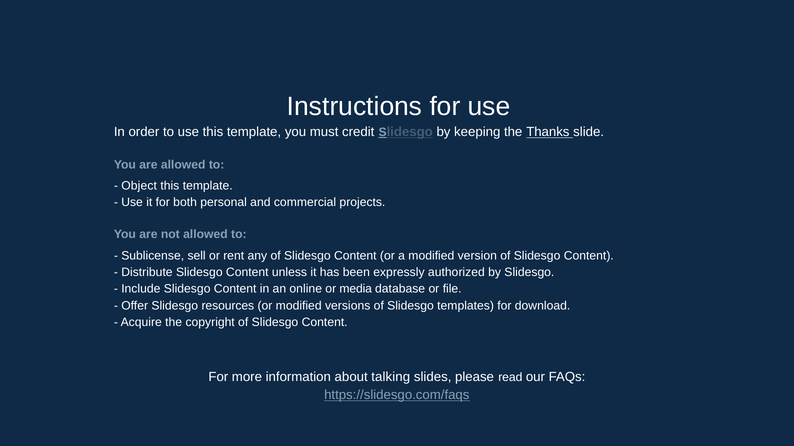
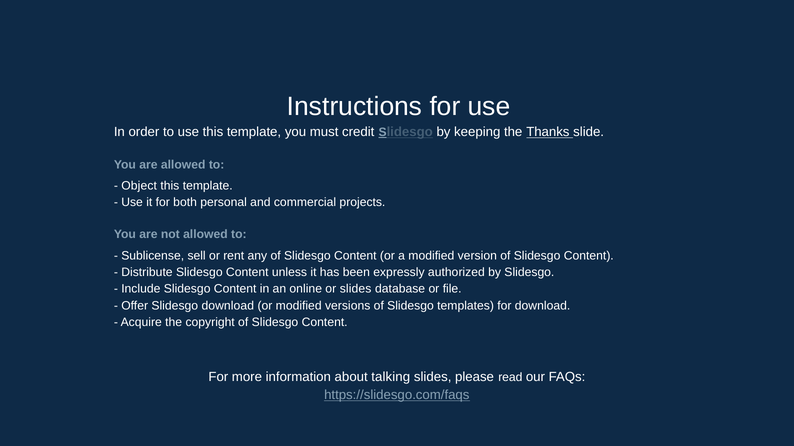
or media: media -> slides (356, 289)
Slidesgo resources: resources -> download (228, 306)
